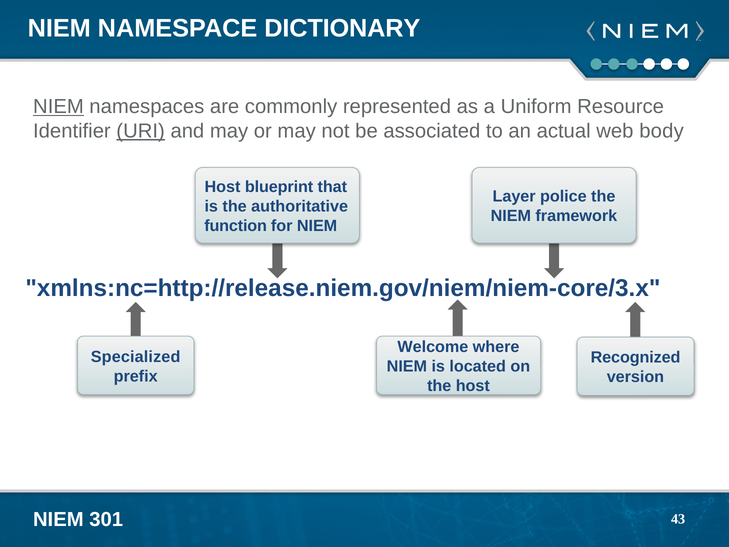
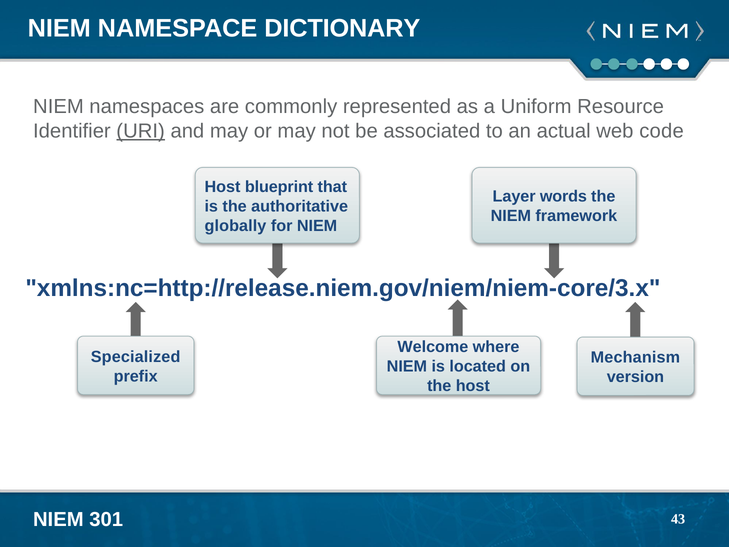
NIEM underline: present -> none (58, 107)
body: body -> code (662, 131)
police: police -> words (563, 197)
function: function -> globally (235, 226)
Recognized: Recognized -> Mechanism (635, 357)
